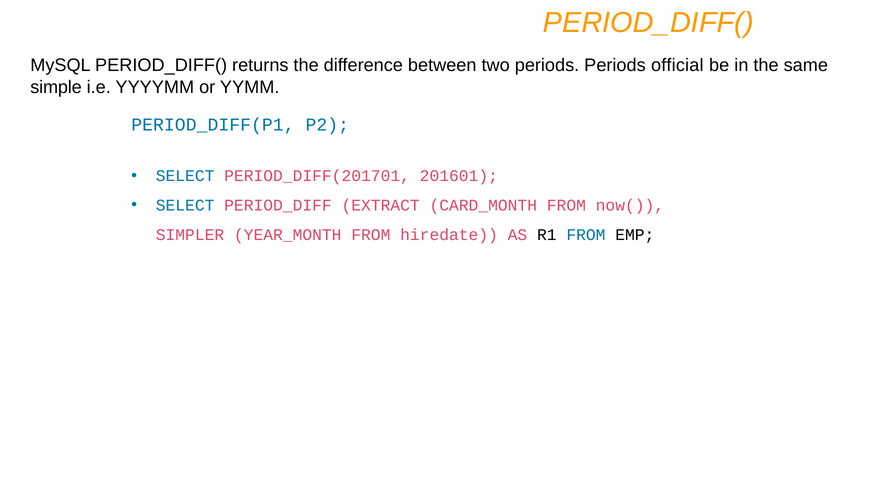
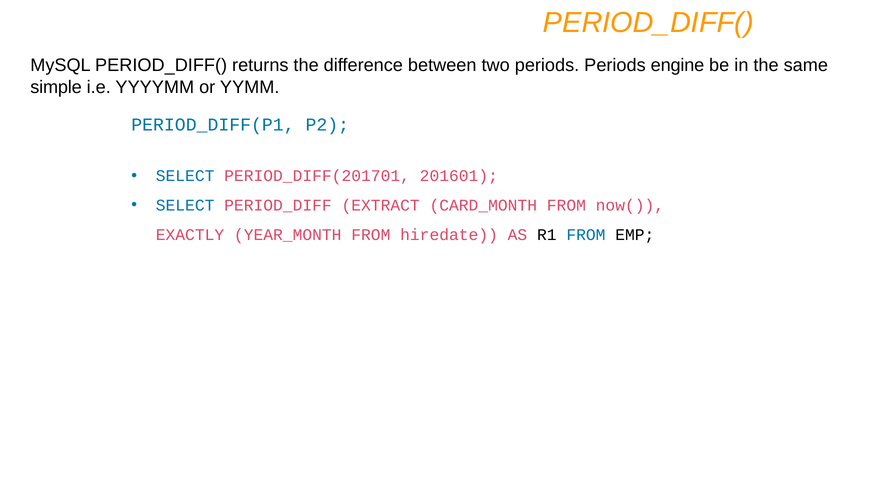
official: official -> engine (677, 65)
SIMPLER: SIMPLER -> EXACTLY (190, 235)
